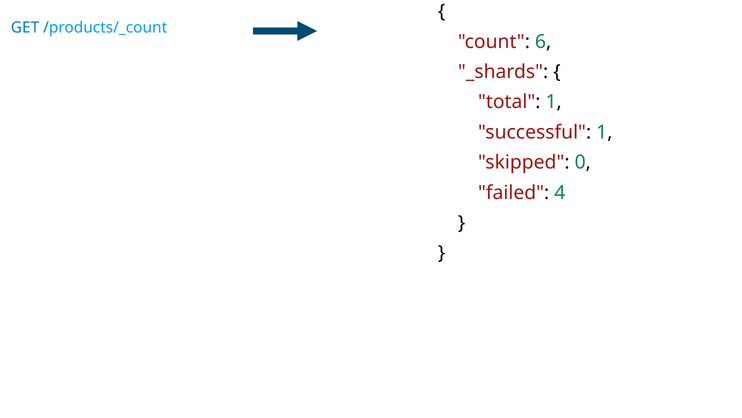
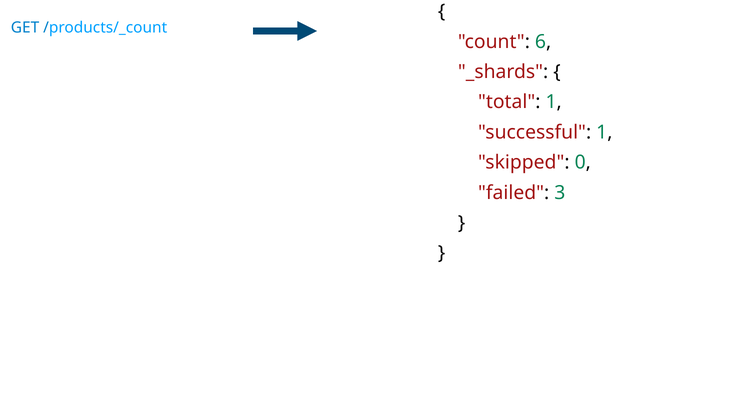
4: 4 -> 3 (560, 192)
